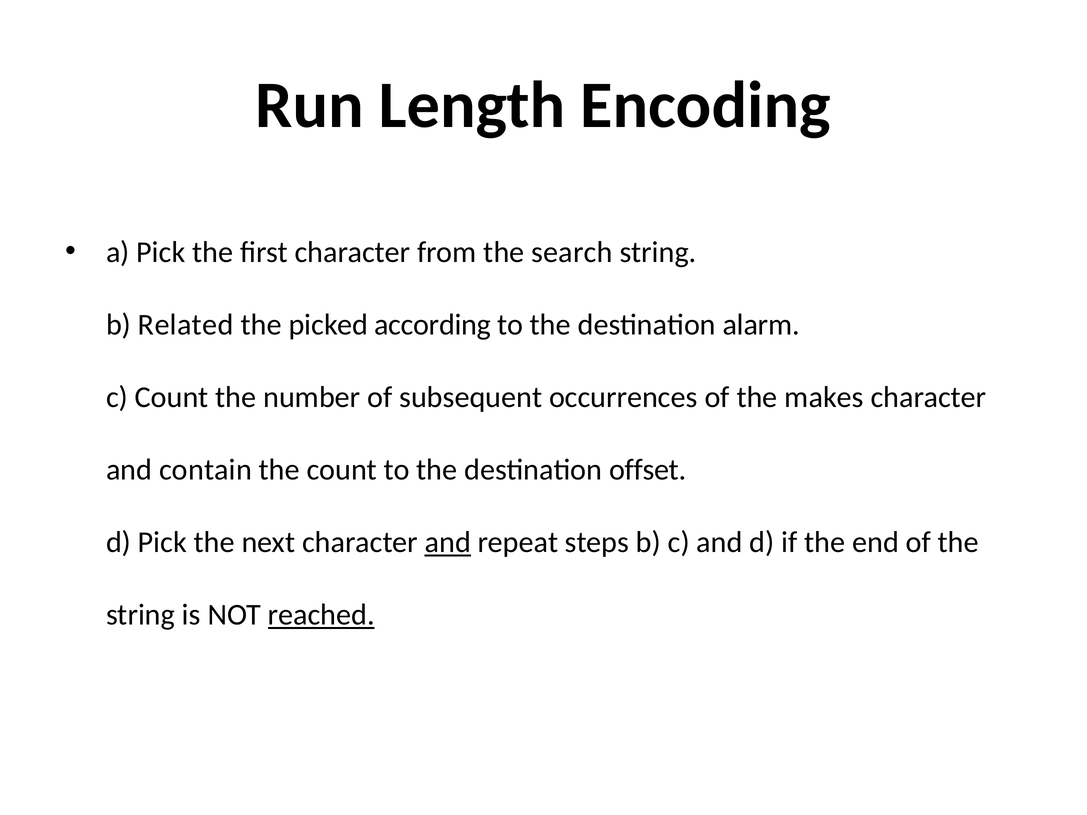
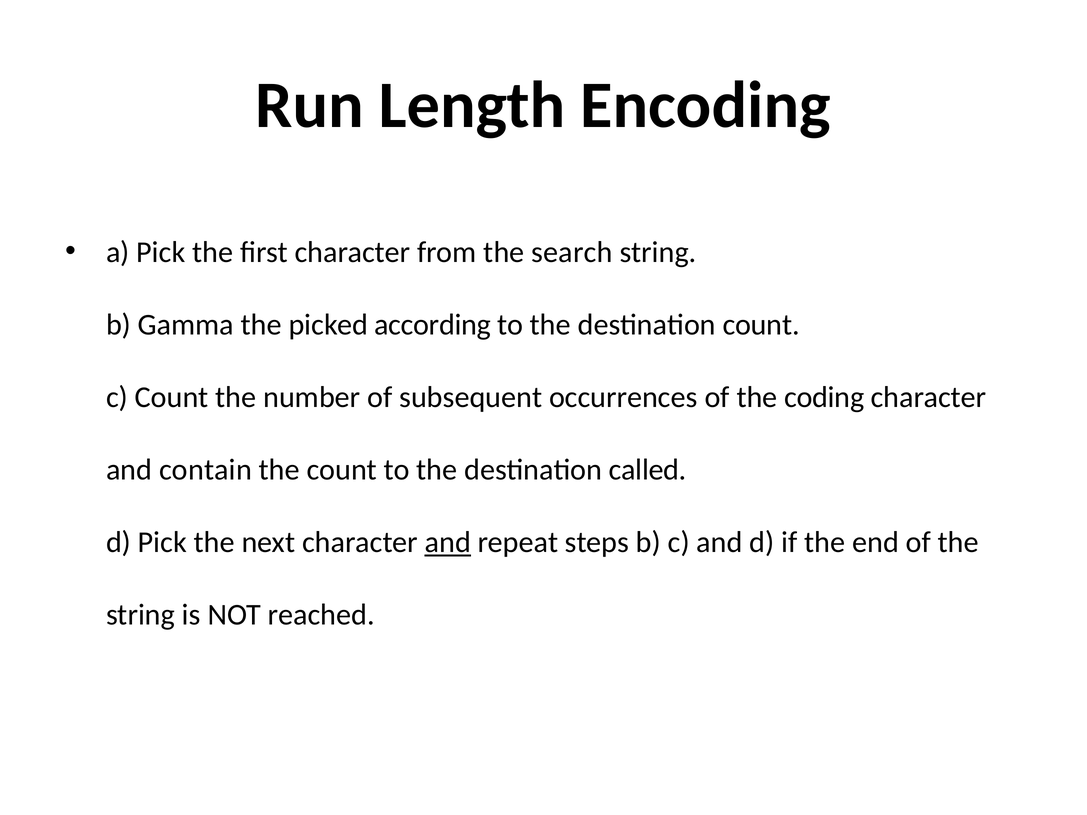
Related: Related -> Gamma (186, 325)
destination alarm: alarm -> count (761, 325)
makes: makes -> coding (824, 397)
offset: offset -> called (648, 470)
reached underline: present -> none (321, 615)
